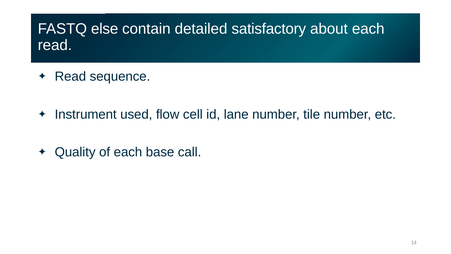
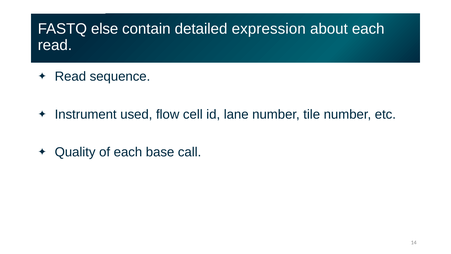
satisfactory: satisfactory -> expression (269, 29)
